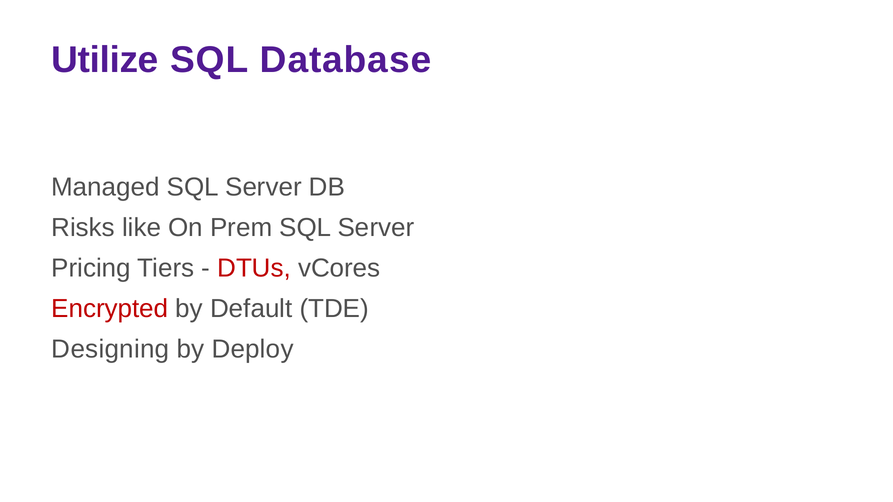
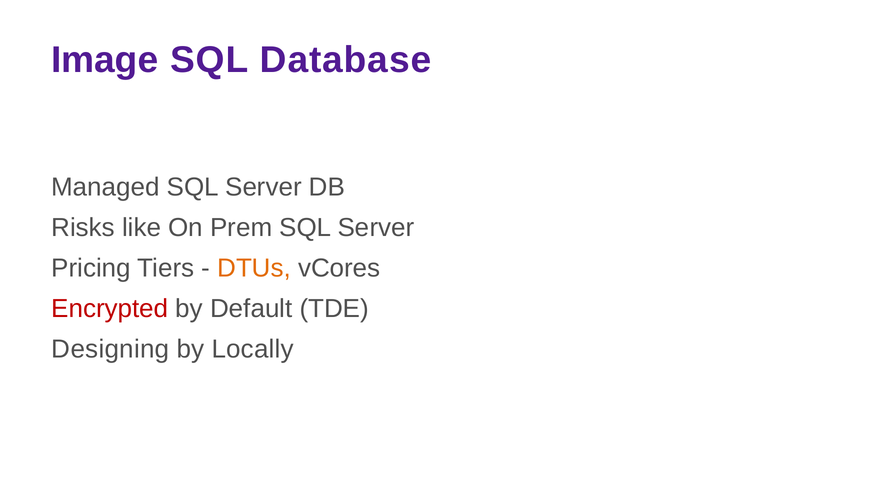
Utilize: Utilize -> Image (105, 60)
DTUs colour: red -> orange (254, 268)
Deploy: Deploy -> Locally (253, 349)
